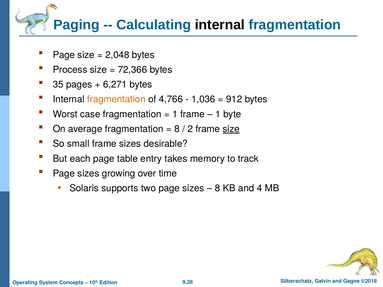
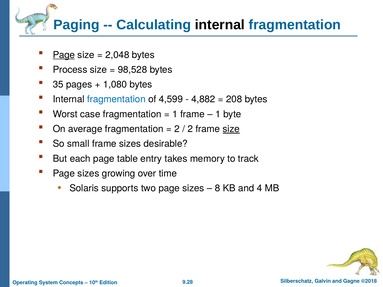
Page underline: none -> present (64, 55)
72,366: 72,366 -> 98,528 (132, 70)
6,271: 6,271 -> 1,080 (115, 85)
fragmentation colour: orange -> blue (116, 99)
4,766: 4,766 -> 4,599 (171, 99)
1,036: 1,036 -> 4,882 (203, 99)
912: 912 -> 208 (234, 99)
8: 8 -> 2 (177, 129)
